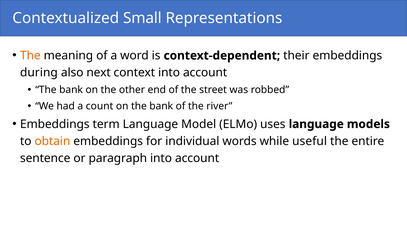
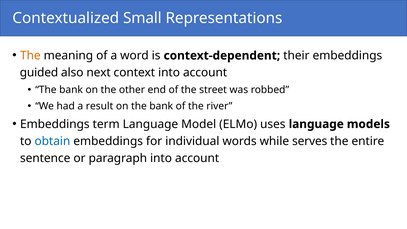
during: during -> guided (39, 73)
count: count -> result (100, 106)
obtain colour: orange -> blue (52, 141)
useful: useful -> serves (310, 141)
